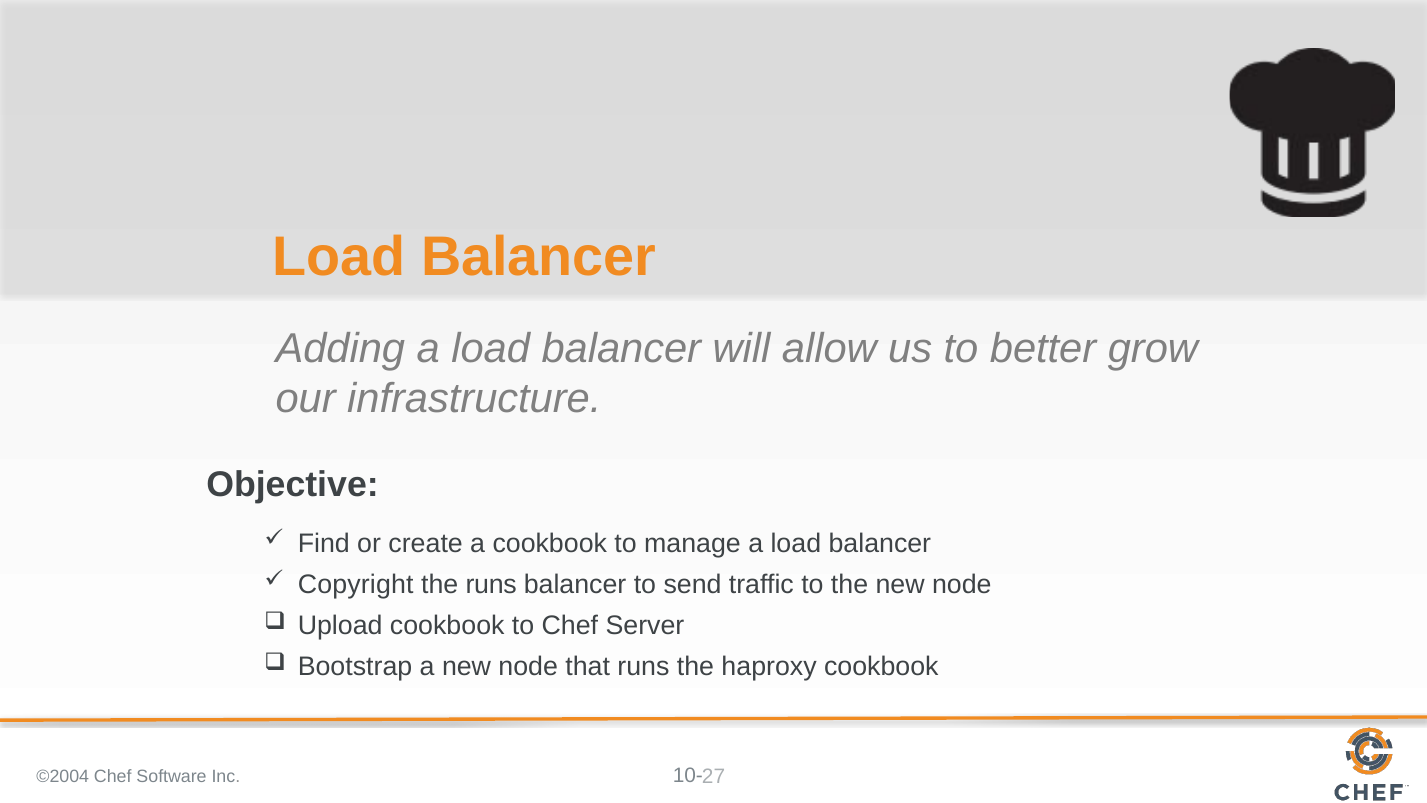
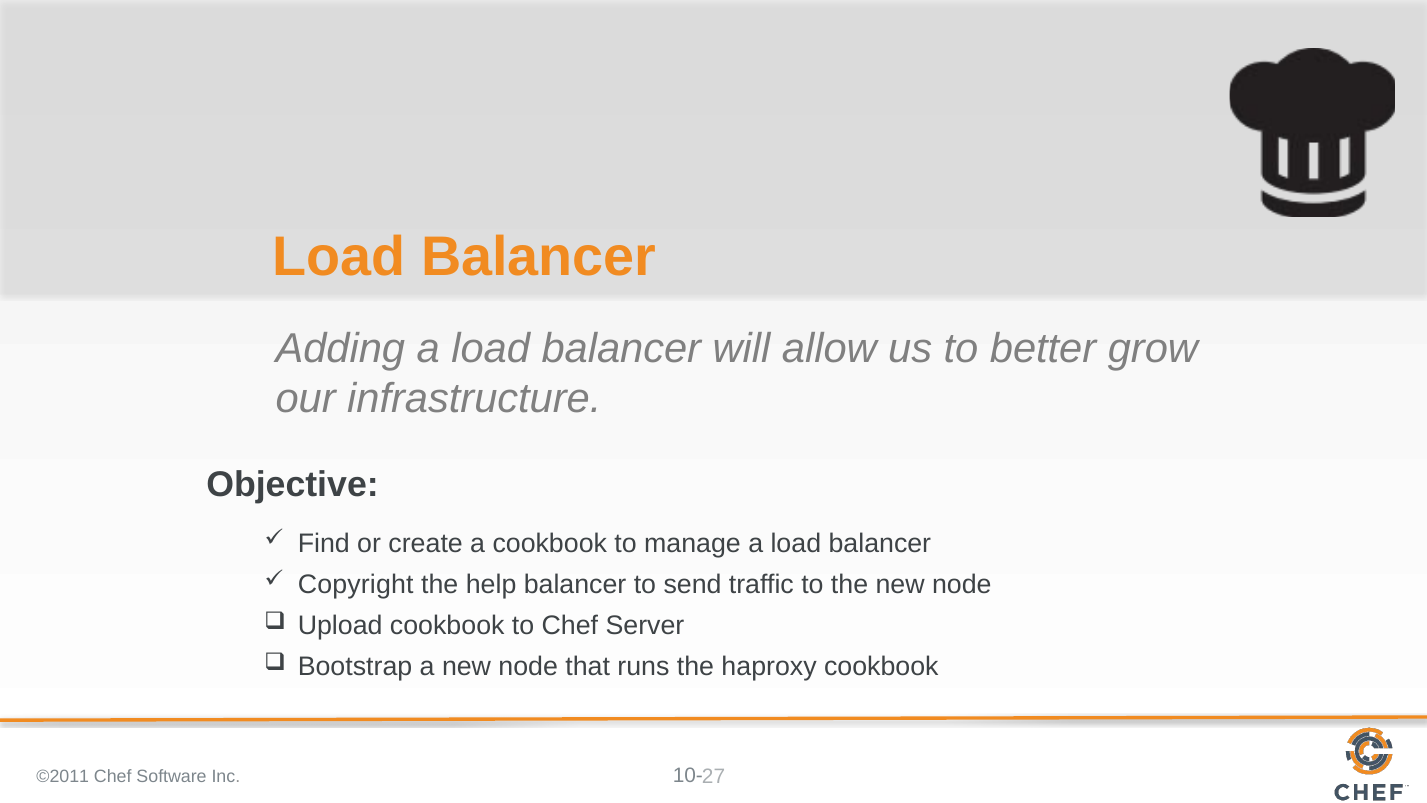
the runs: runs -> help (491, 585)
©2004: ©2004 -> ©2011 (63, 777)
